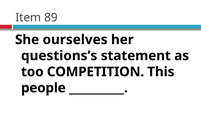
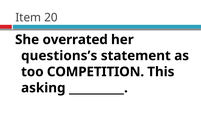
89: 89 -> 20 (51, 17)
ourselves: ourselves -> overrated (75, 40)
people: people -> asking (43, 88)
